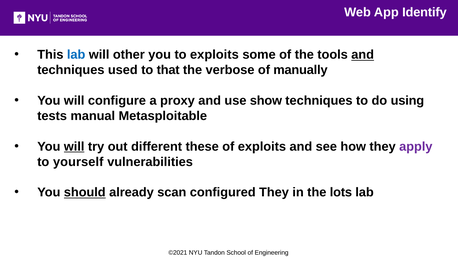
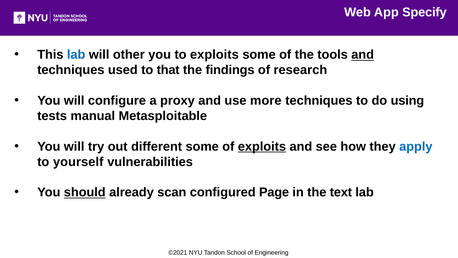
Identify: Identify -> Specify (424, 12)
verbose: verbose -> findings (230, 70)
manually: manually -> research (300, 70)
show: show -> more (266, 101)
will underline: present -> none (74, 146)
different these: these -> some (202, 146)
exploits underline: none -> present (262, 146)
apply colour: purple -> blue (416, 146)
configured They: They -> Page (274, 192)
lots: lots -> text (341, 192)
